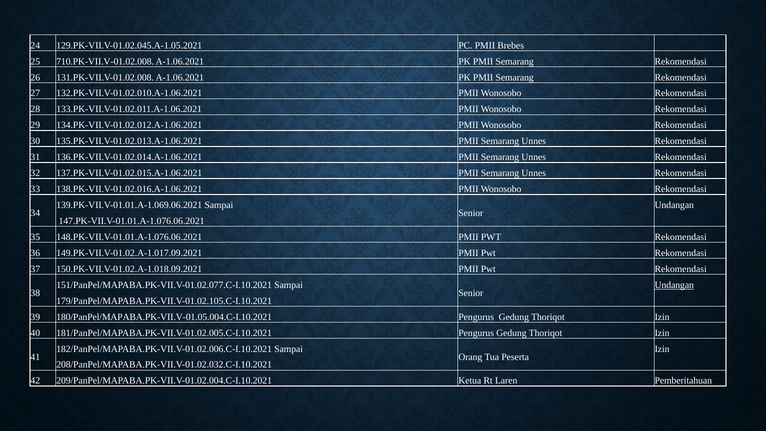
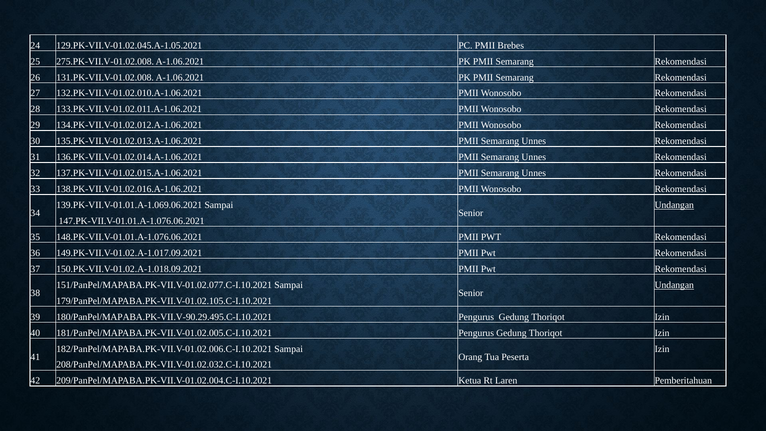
710.PK-VII.V-01.02.008: 710.PK-VII.V-01.02.008 -> 275.PK-VII.V-01.02.008 (105, 61)
Undangan underline: none -> present (674, 205)
180/PanPel/MAPABA.PK-VII.V-01.05.004.C-I.10.2021: 180/PanPel/MAPABA.PK-VII.V-01.05.004.C-I.10.2021 -> 180/PanPel/MAPABA.PK-VII.V-90.29.495.C-I.10.2021 (164, 317)
